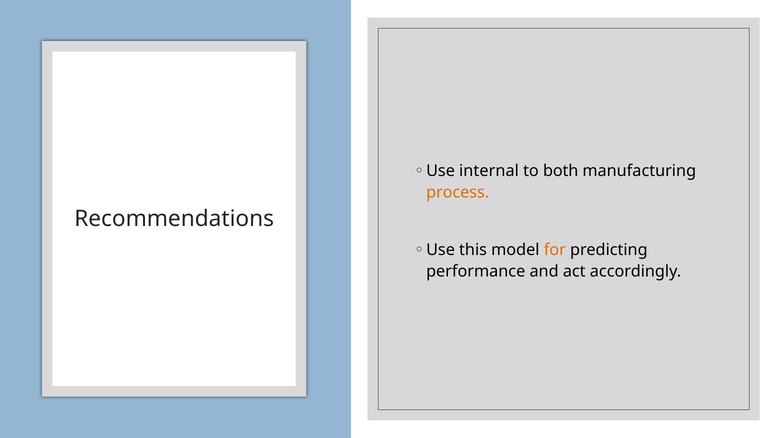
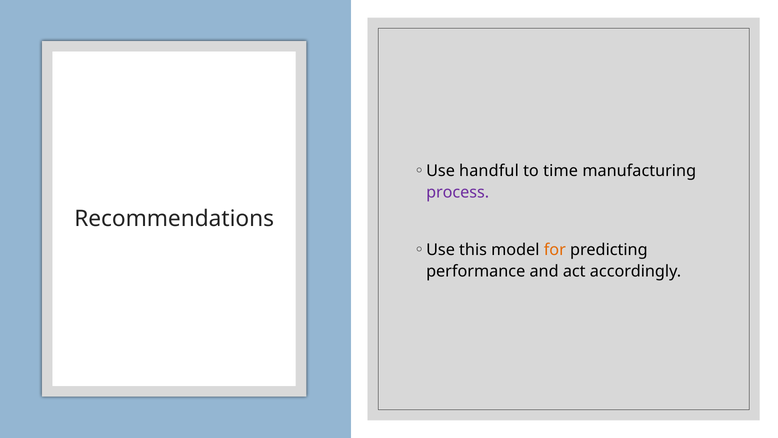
internal: internal -> handful (489, 171)
both: both -> time (561, 171)
process colour: orange -> purple (458, 192)
